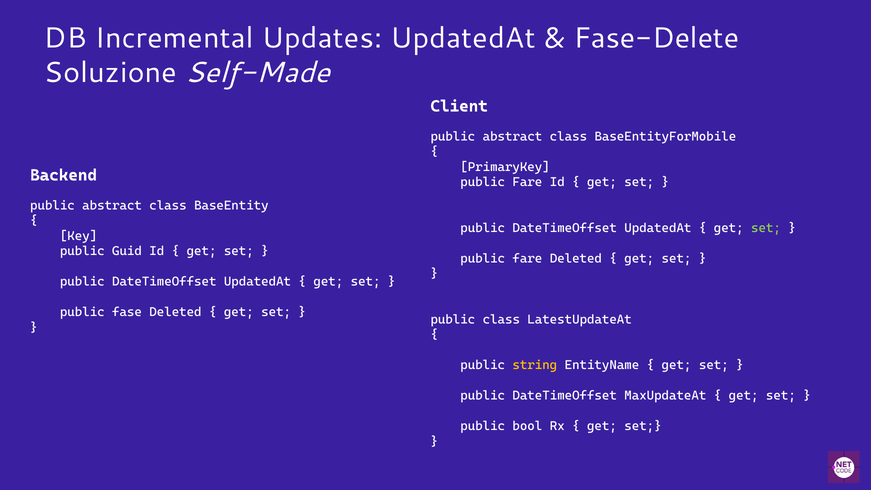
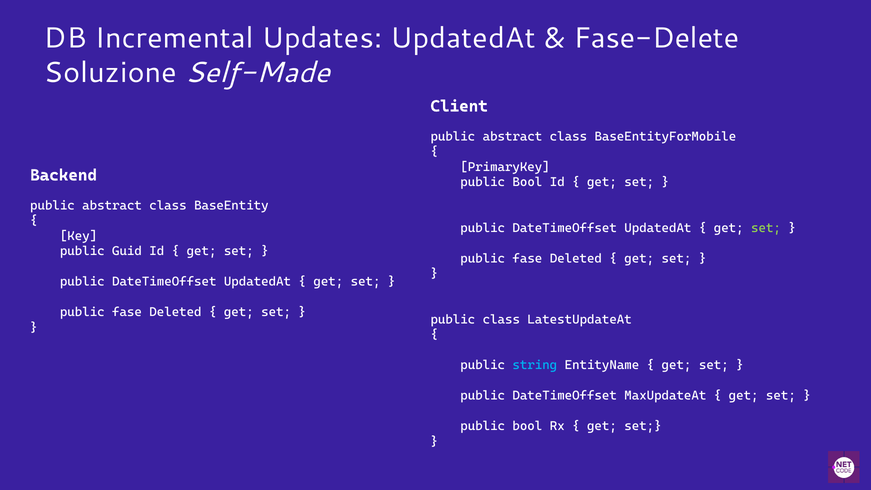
Fare: Fare -> Bool (527, 182)
fare: fare -> fase (527, 258)
string colour: yellow -> light blue (535, 365)
